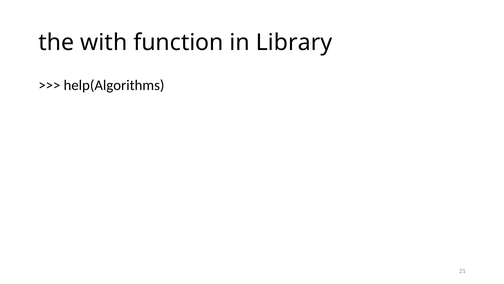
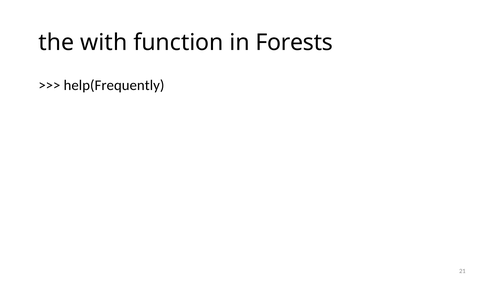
Library: Library -> Forests (294, 42)
help(Algorithms: help(Algorithms -> help(Frequently (114, 85)
